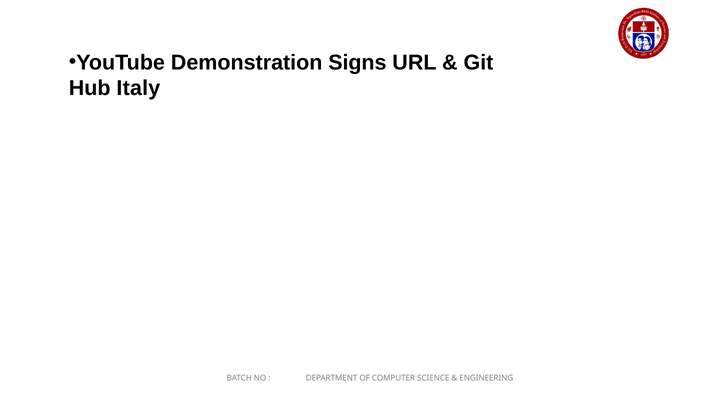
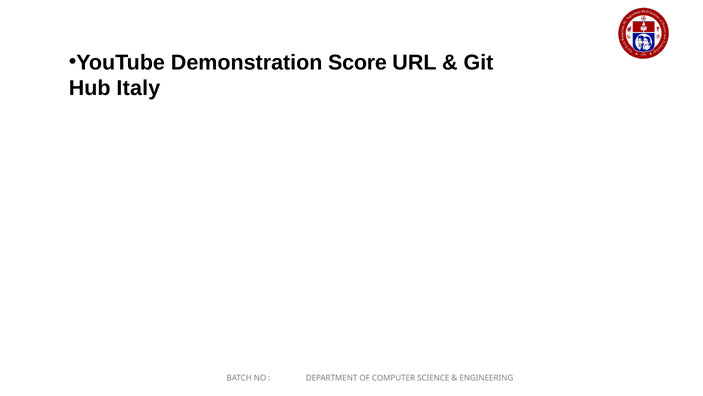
Signs: Signs -> Score (357, 62)
